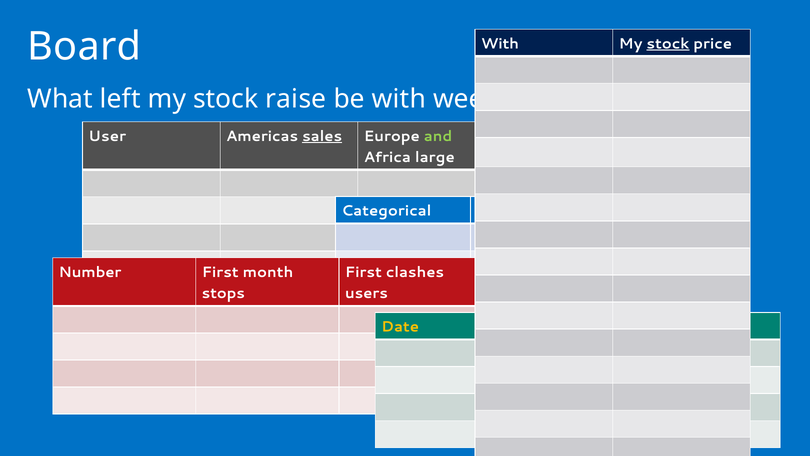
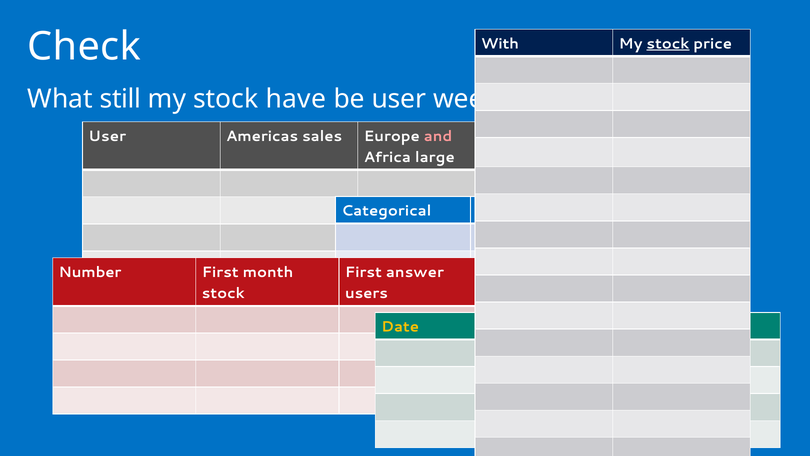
Board: Board -> Check (84, 46)
left: left -> still (120, 99)
raise: raise -> have (296, 99)
be with: with -> user (399, 99)
sales underline: present -> none (322, 136)
and colour: light green -> pink (438, 136)
clashes: clashes -> answer (415, 272)
stops: stops -> stock (223, 293)
